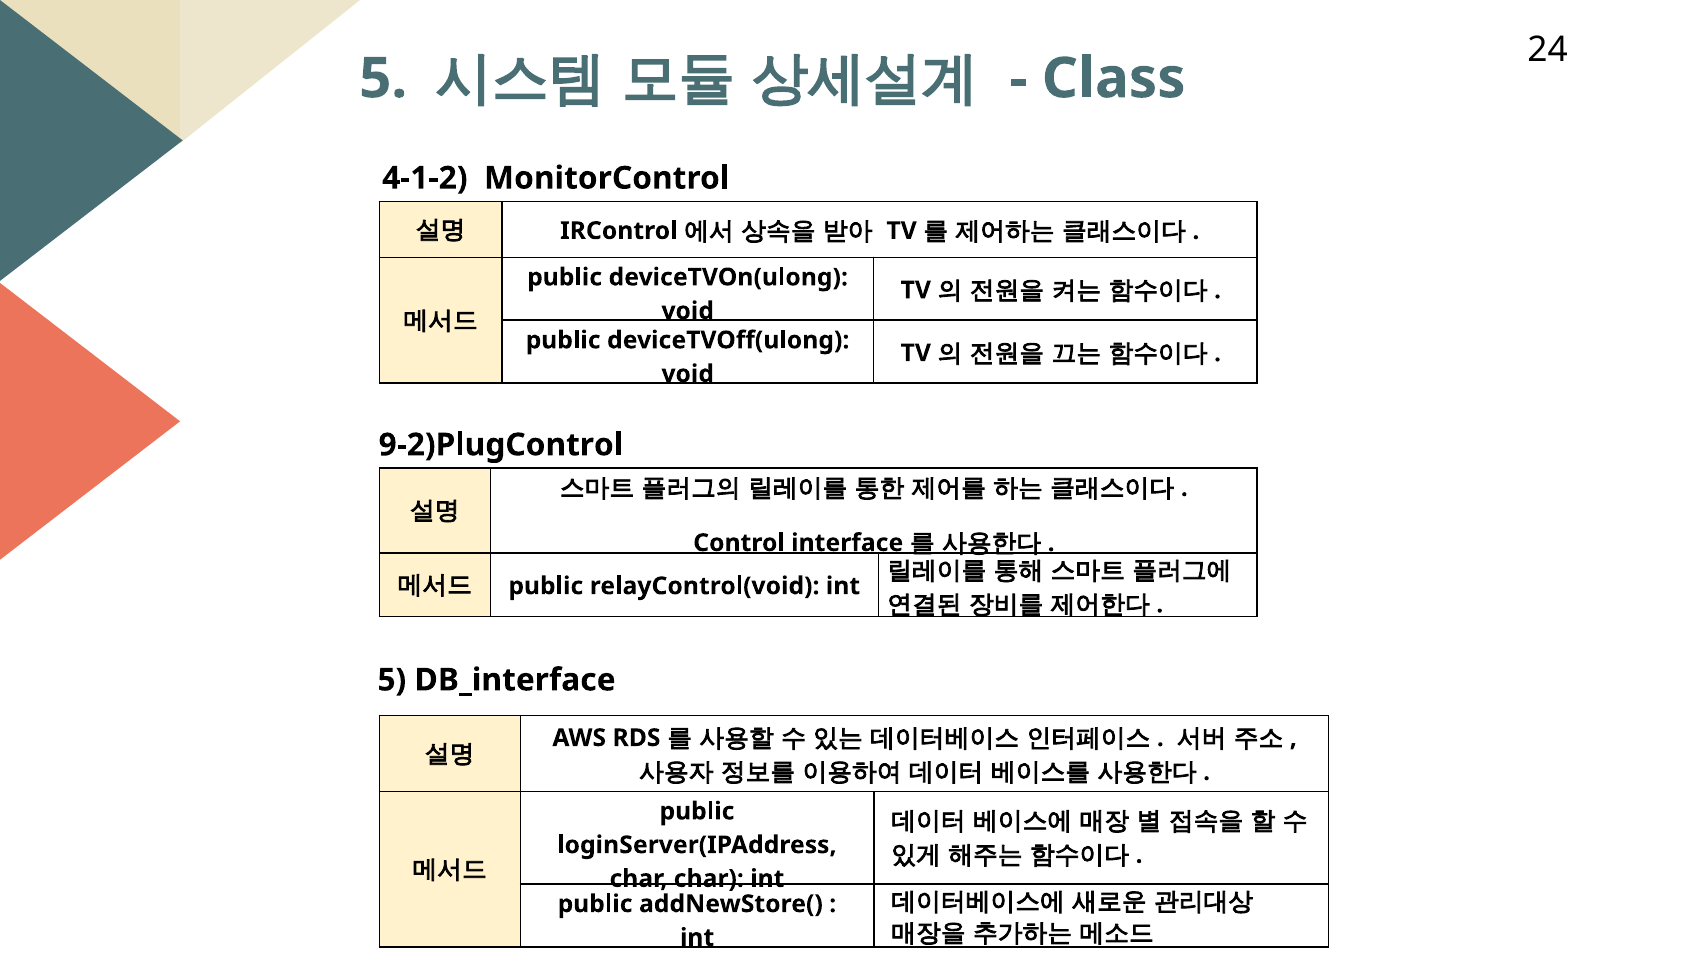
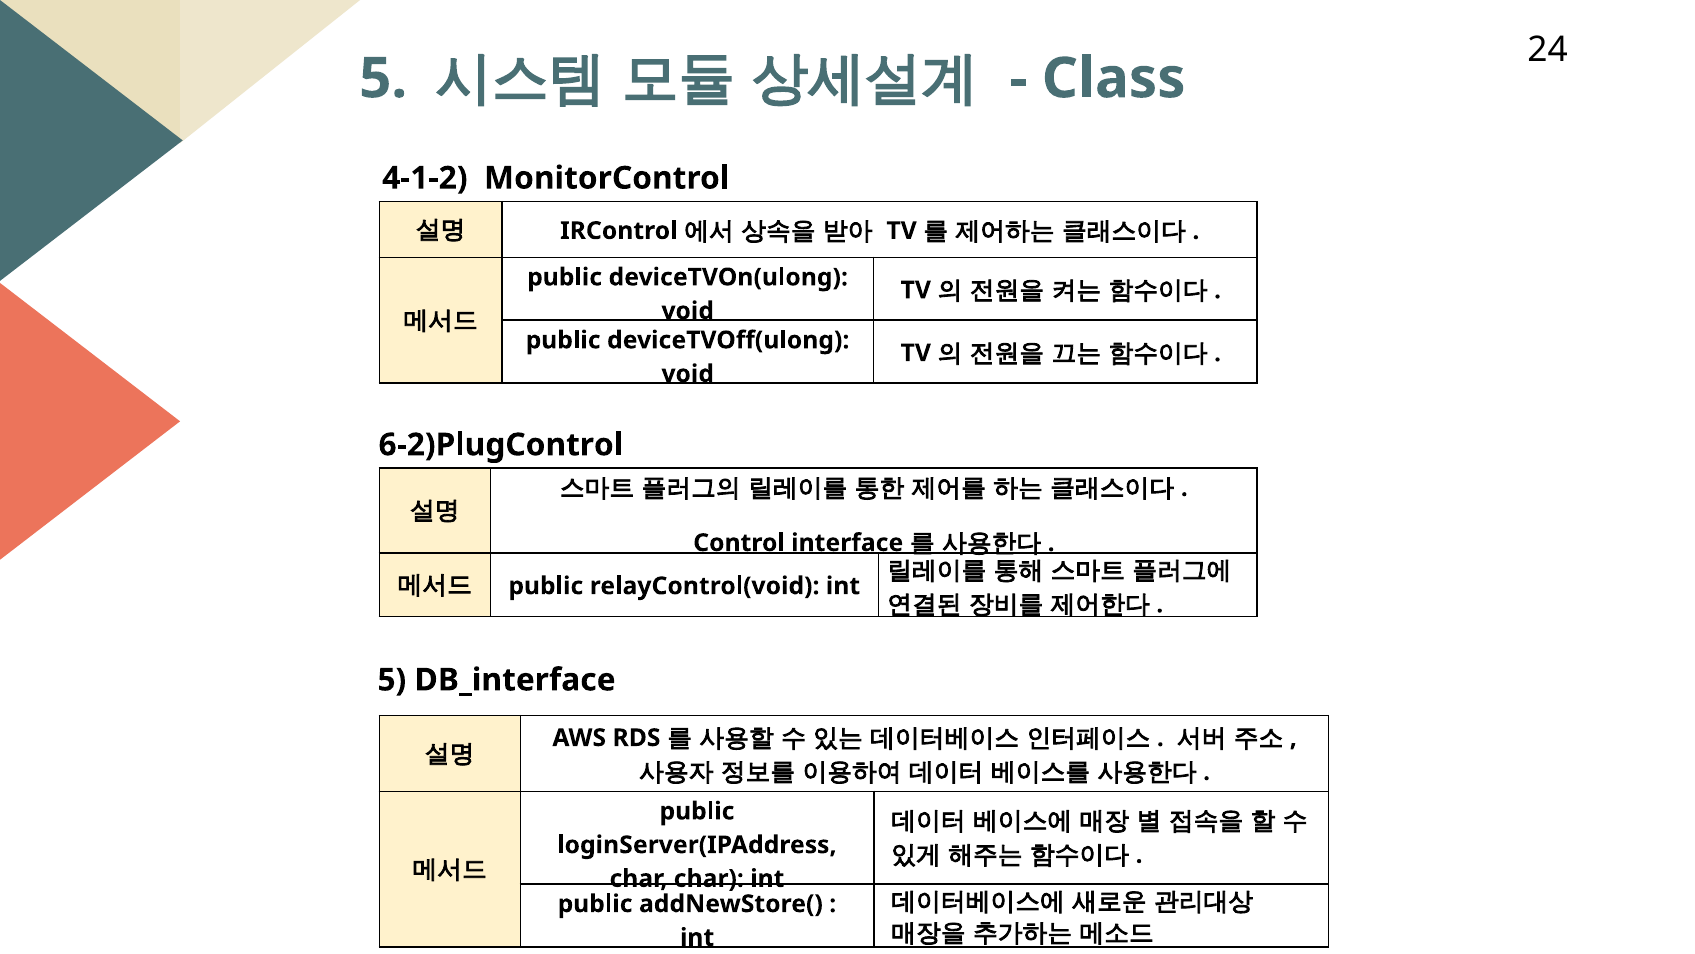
9-2)PlugControl: 9-2)PlugControl -> 6-2)PlugControl (501, 445)
